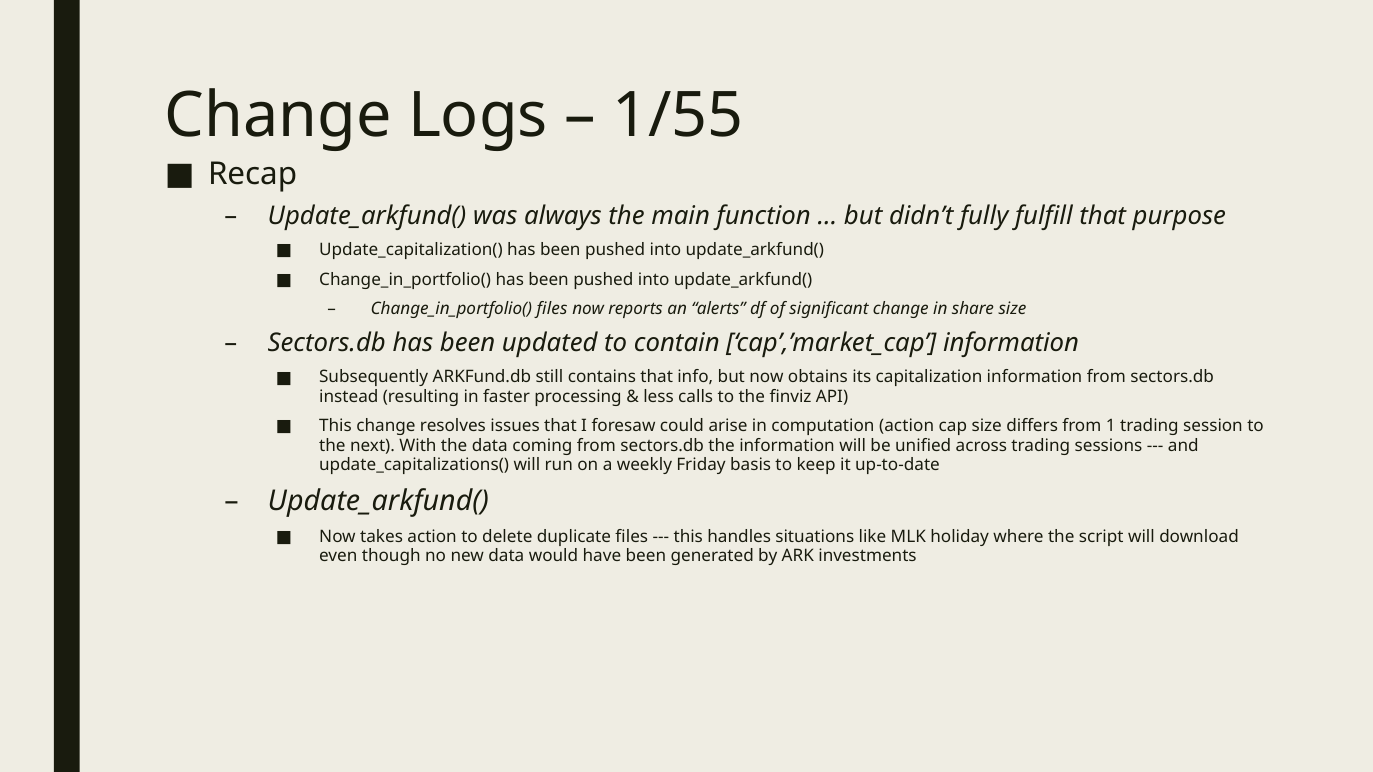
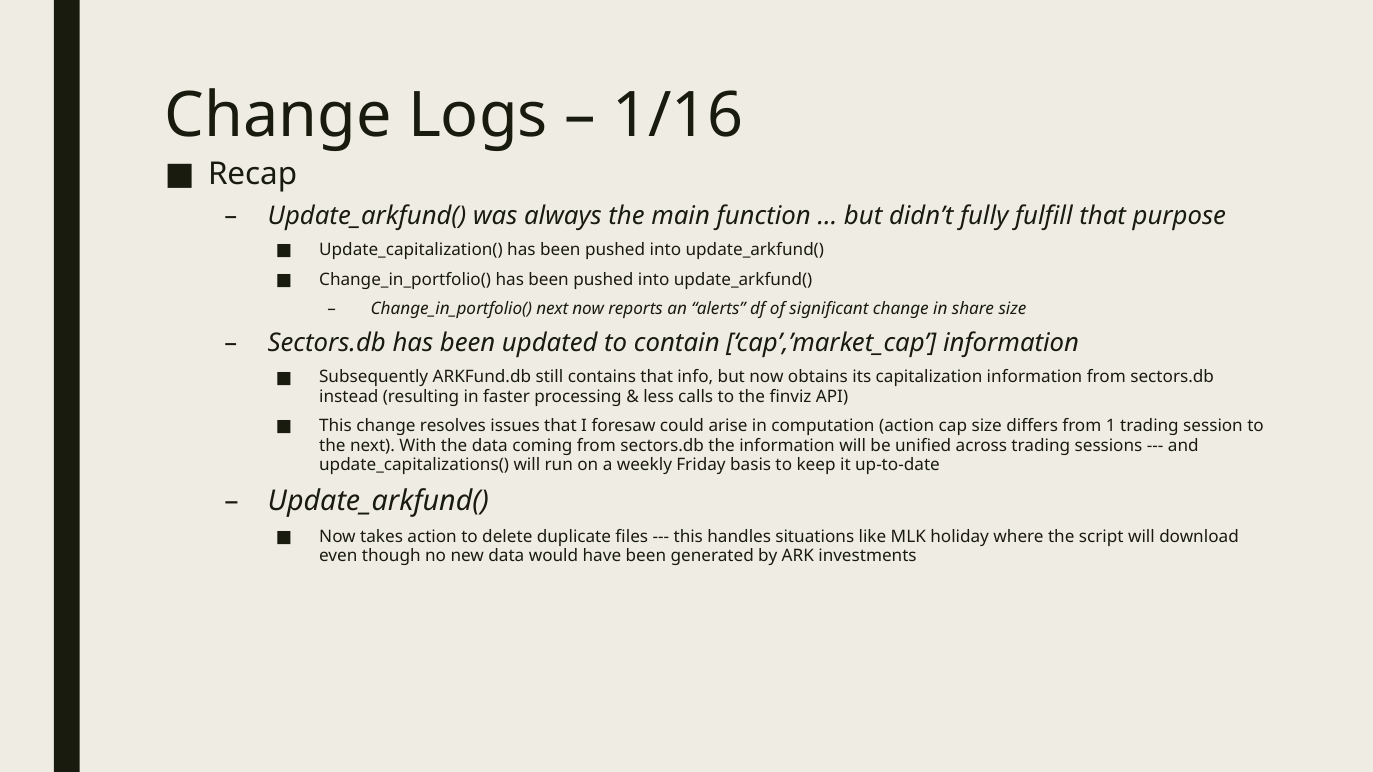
1/55: 1/55 -> 1/16 (678, 115)
Change_in_portfolio( files: files -> next (552, 309)
